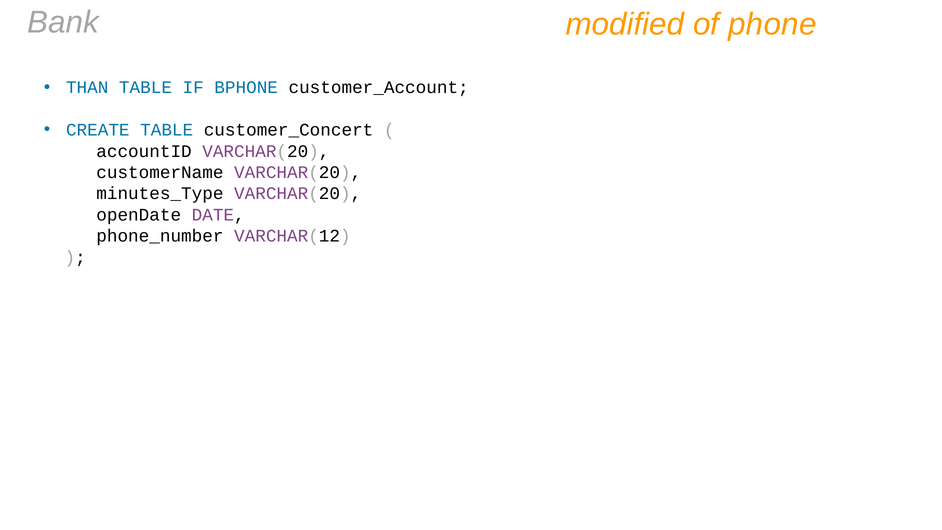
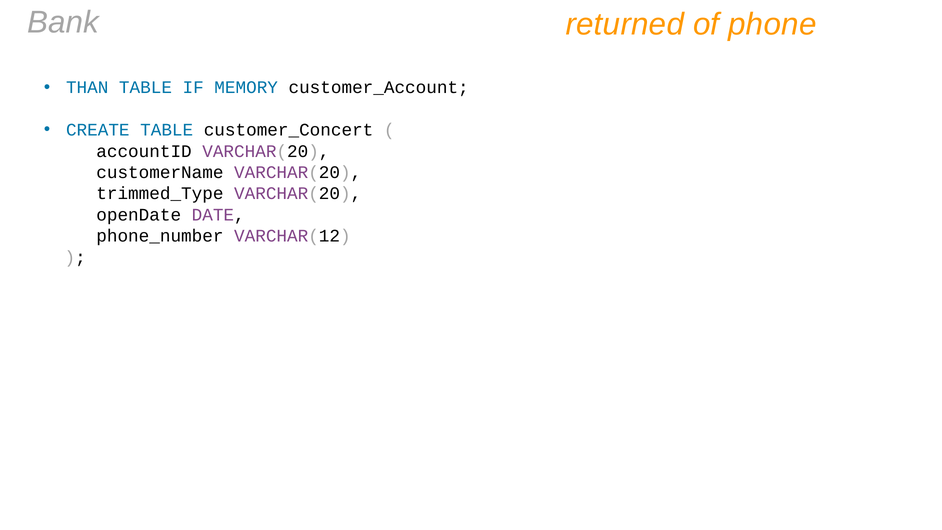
modified: modified -> returned (625, 25)
BPHONE: BPHONE -> MEMORY (246, 88)
minutes_Type: minutes_Type -> trimmed_Type (160, 194)
